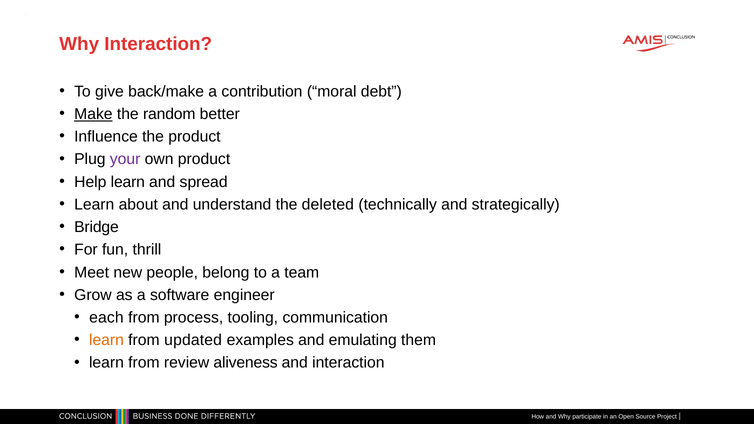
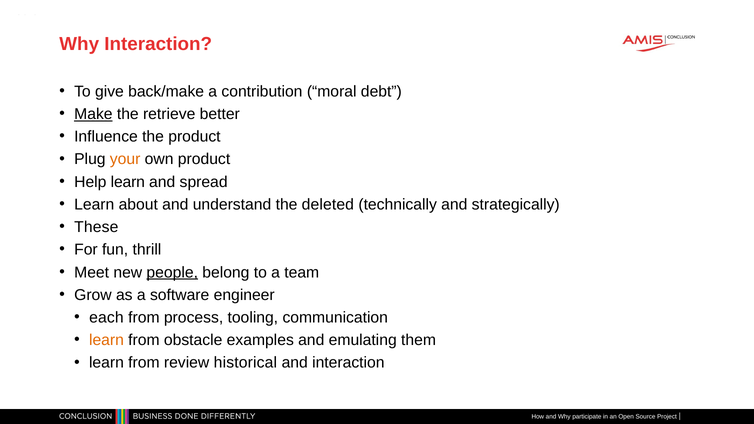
random: random -> retrieve (169, 114)
your colour: purple -> orange (125, 159)
Bridge: Bridge -> These (96, 227)
people underline: none -> present (172, 272)
updated: updated -> obstacle (193, 340)
aliveness: aliveness -> historical (245, 363)
